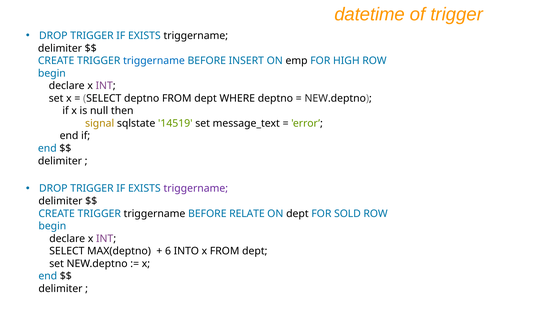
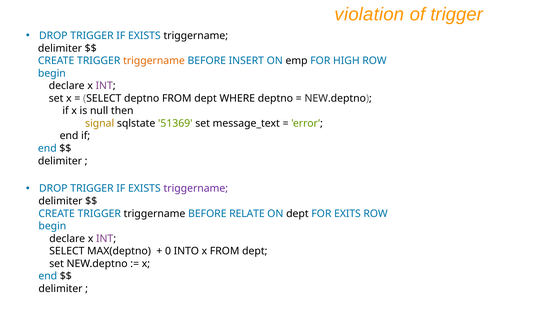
datetime: datetime -> violation (369, 14)
triggername colour: blue -> orange (154, 61)
14519: 14519 -> 51369 (175, 123)
SOLD: SOLD -> EXITS (347, 214)
6: 6 -> 0 (168, 251)
